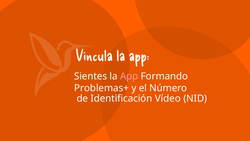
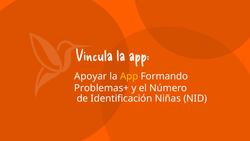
Sientes: Sientes -> Apoyar (91, 76)
App colour: pink -> yellow (129, 76)
Vídeo: Vídeo -> Niñas (168, 98)
